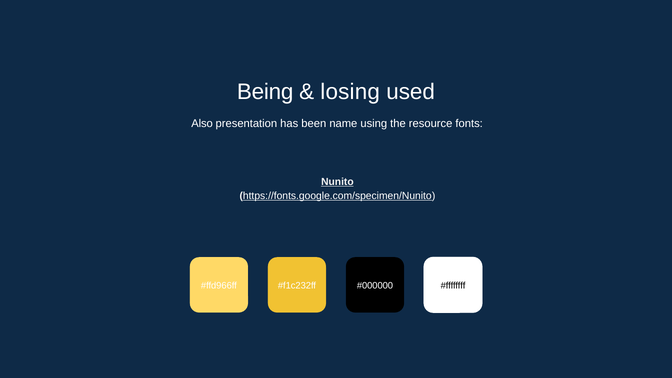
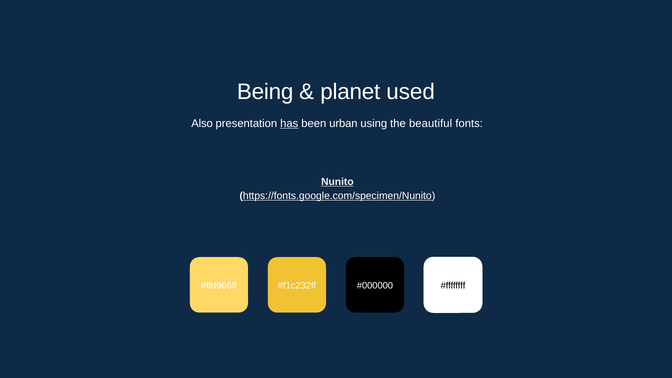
losing: losing -> planet (350, 92)
has underline: none -> present (289, 123)
name: name -> urban (343, 123)
resource: resource -> beautiful (431, 123)
